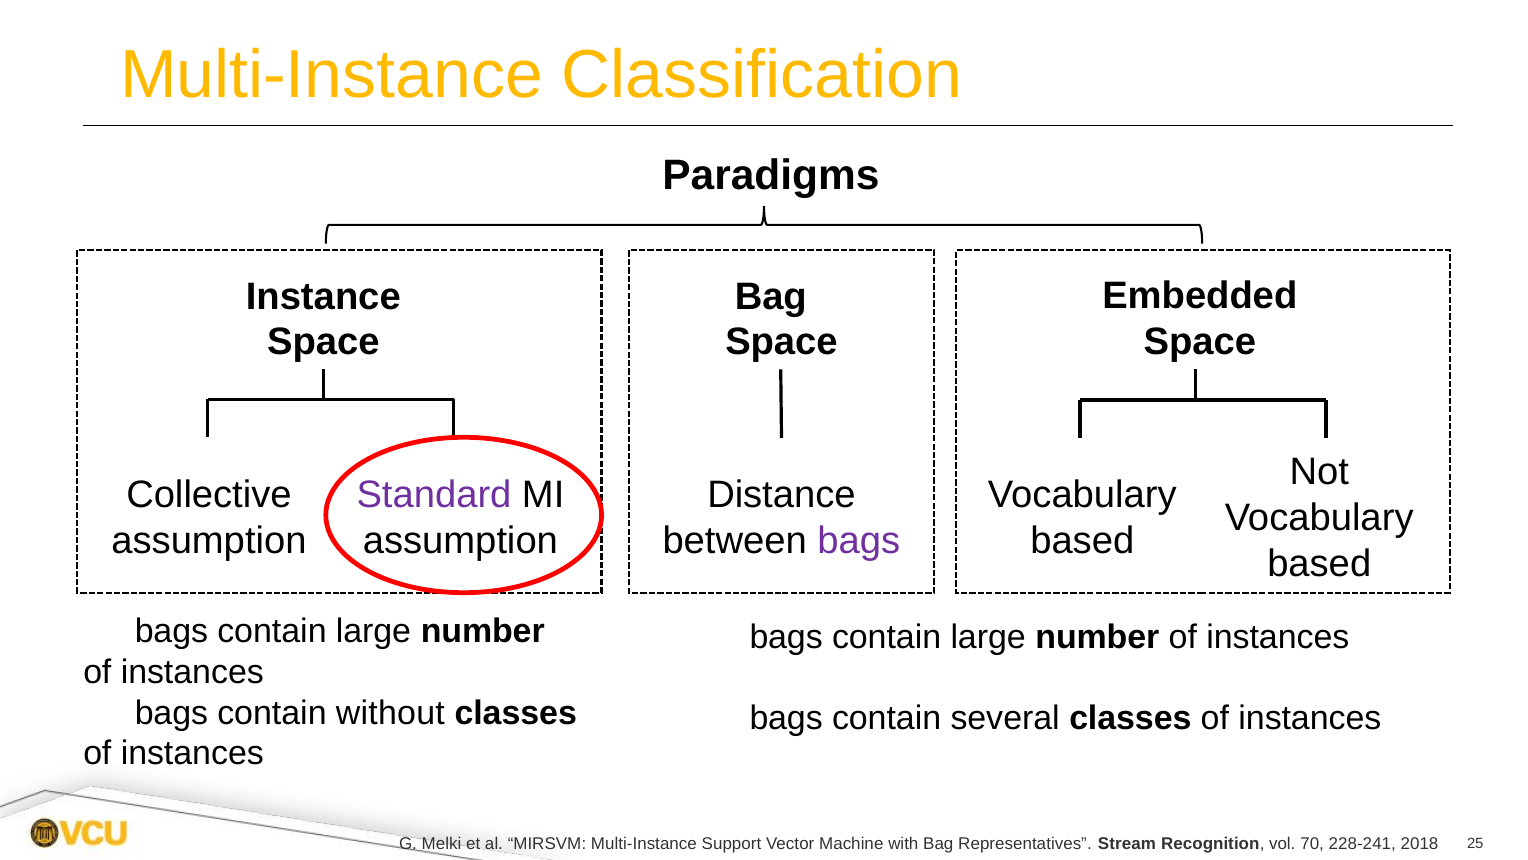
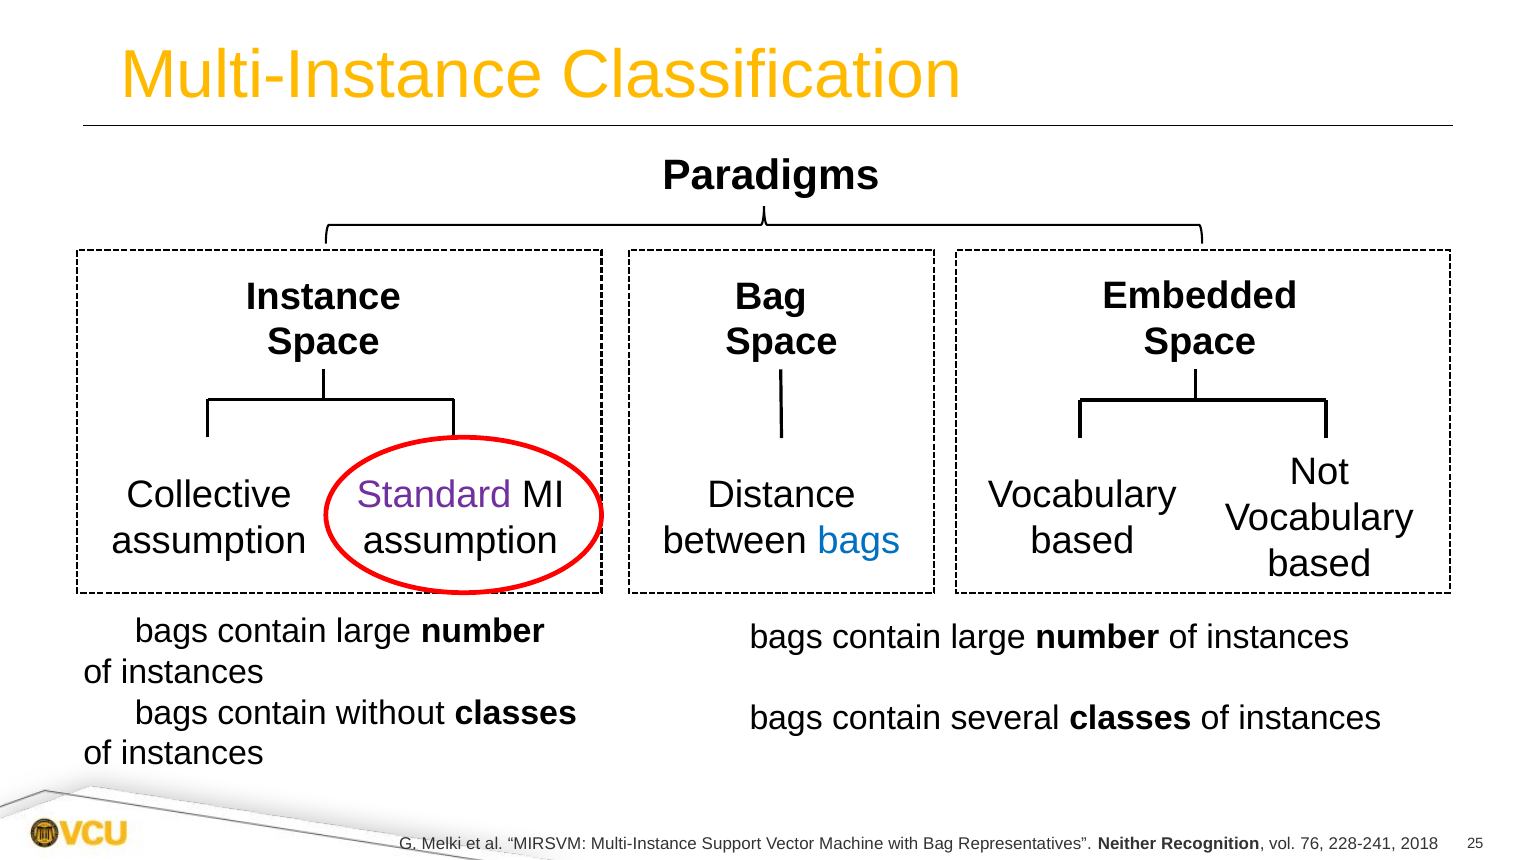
bags colour: purple -> blue (859, 541)
Stream: Stream -> Neither (1127, 844)
70: 70 -> 76 (1312, 844)
